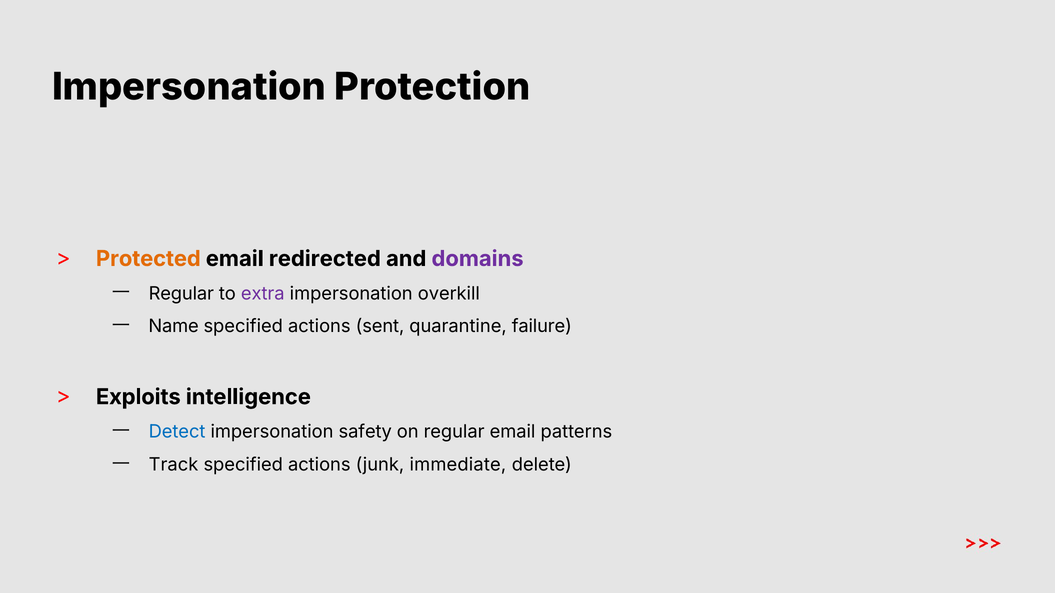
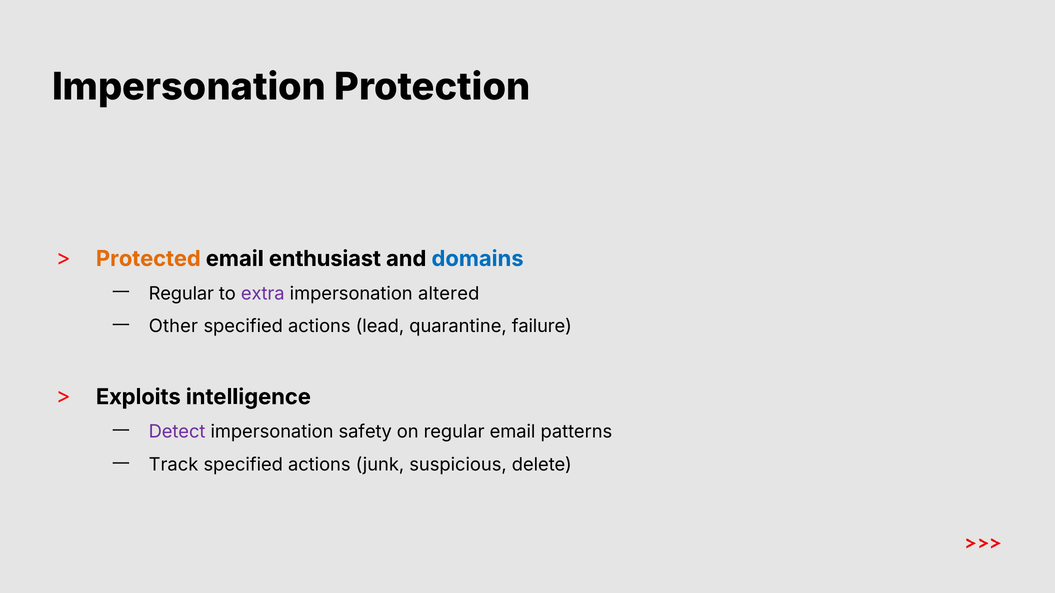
redirected: redirected -> enthusiast (325, 259)
domains colour: purple -> blue (478, 259)
overkill: overkill -> altered (449, 294)
Name: Name -> Other (173, 327)
sent: sent -> lead (380, 327)
Detect colour: blue -> purple (177, 432)
immediate: immediate -> suspicious (458, 465)
